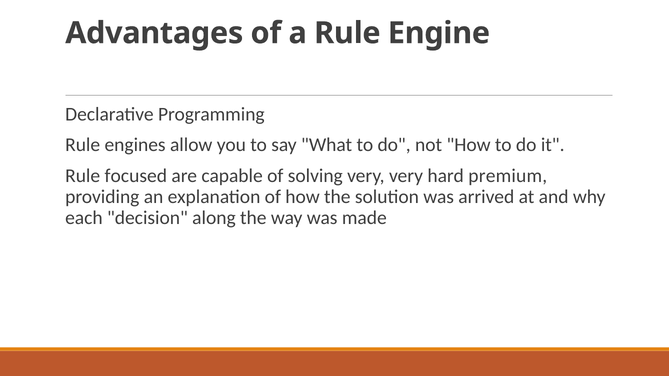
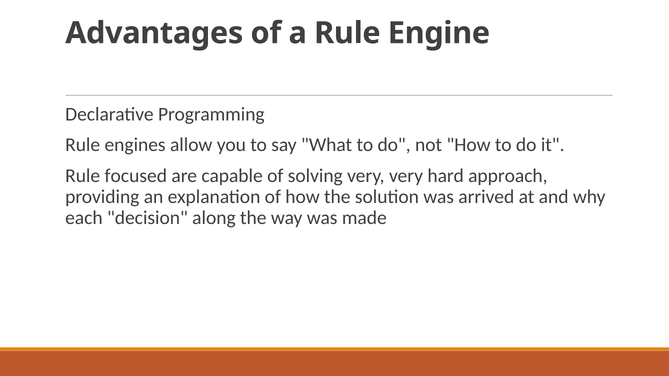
premium: premium -> approach (508, 176)
